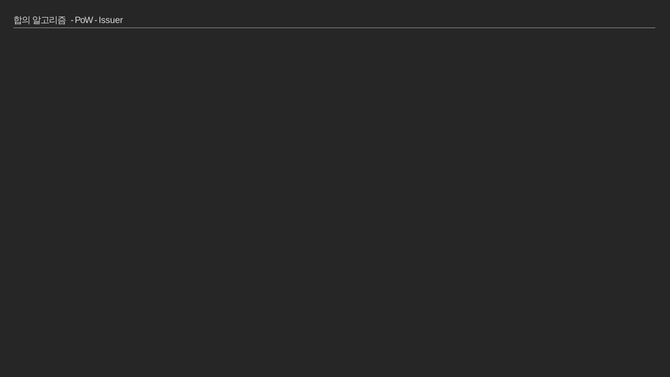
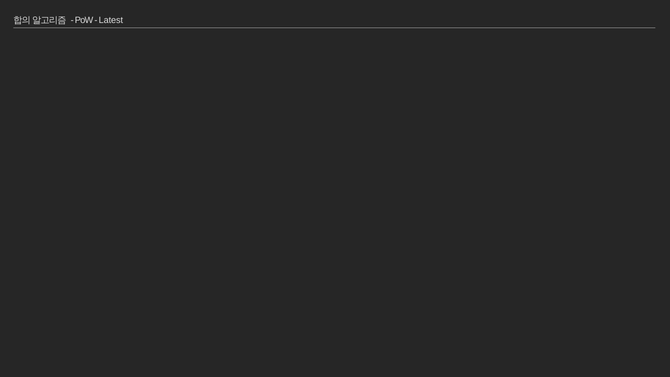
Issuer: Issuer -> Latest (111, 20)
